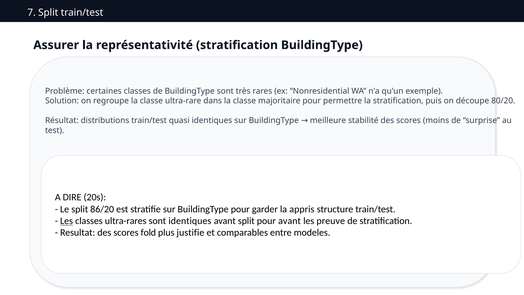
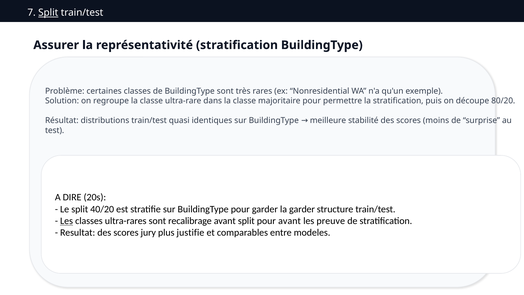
Split underline: none -> present (48, 13)
86/20: 86/20 -> 40/20 (102, 209)
la appris: appris -> garder (302, 209)
sont identiques: identiques -> recalibrage (190, 221)
fold: fold -> jury (148, 233)
